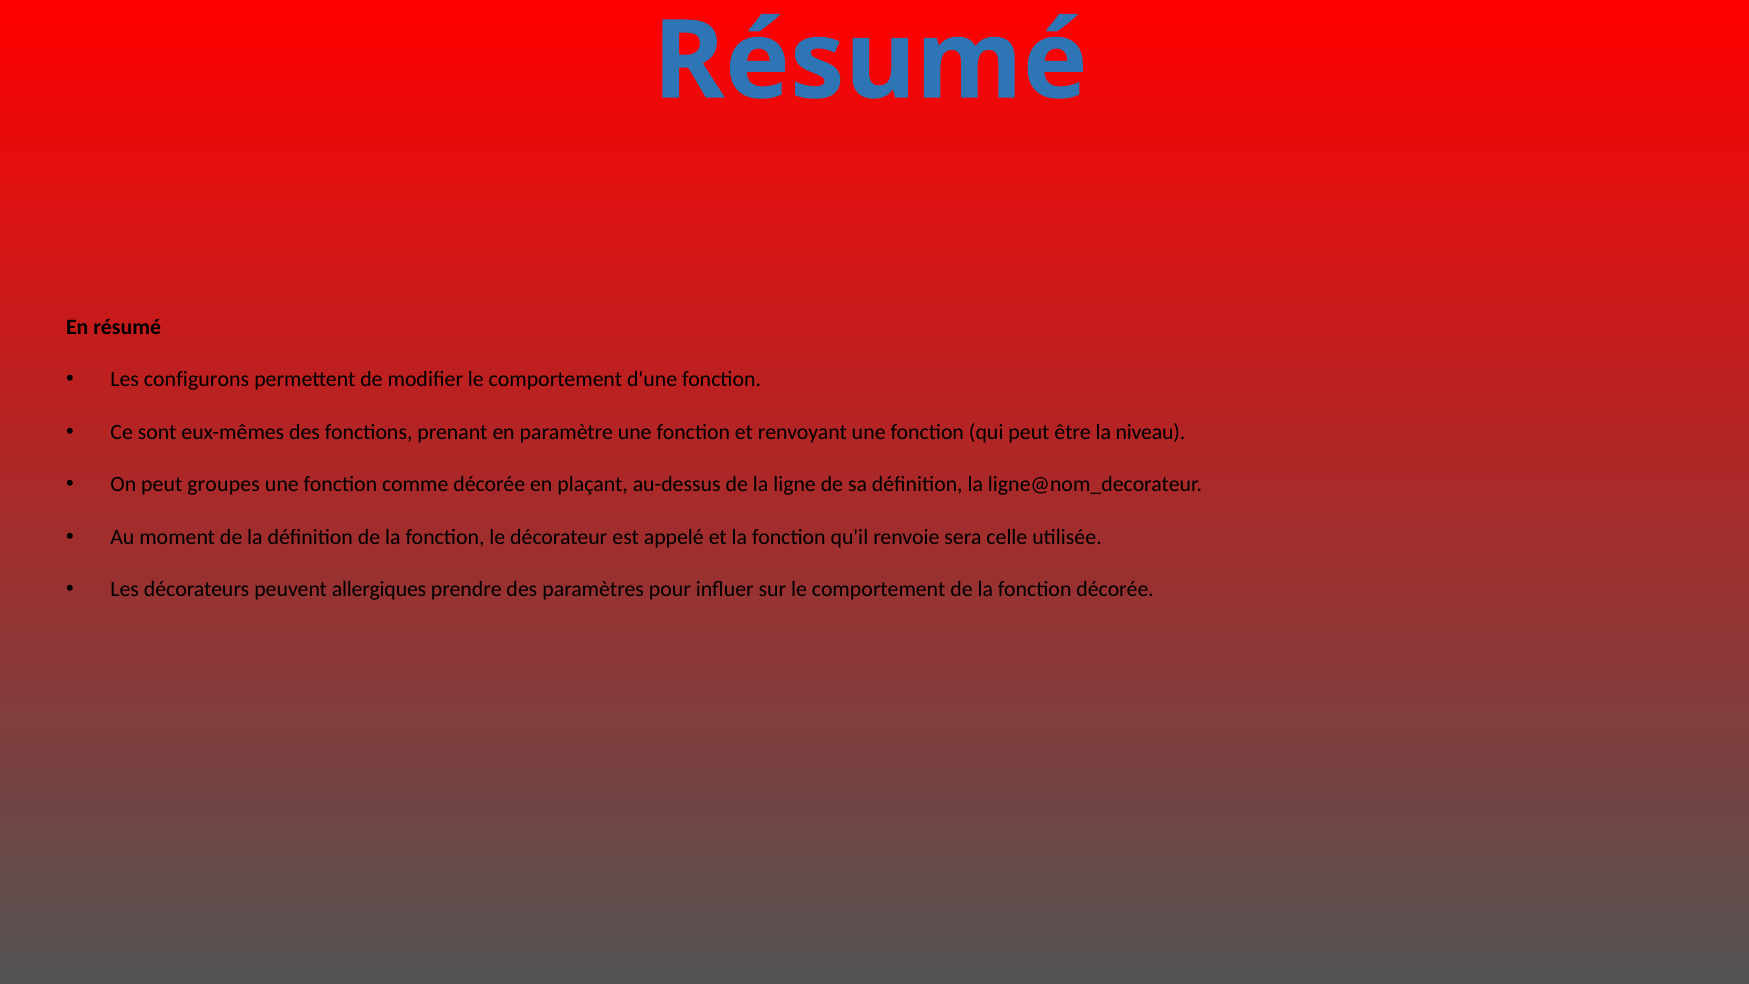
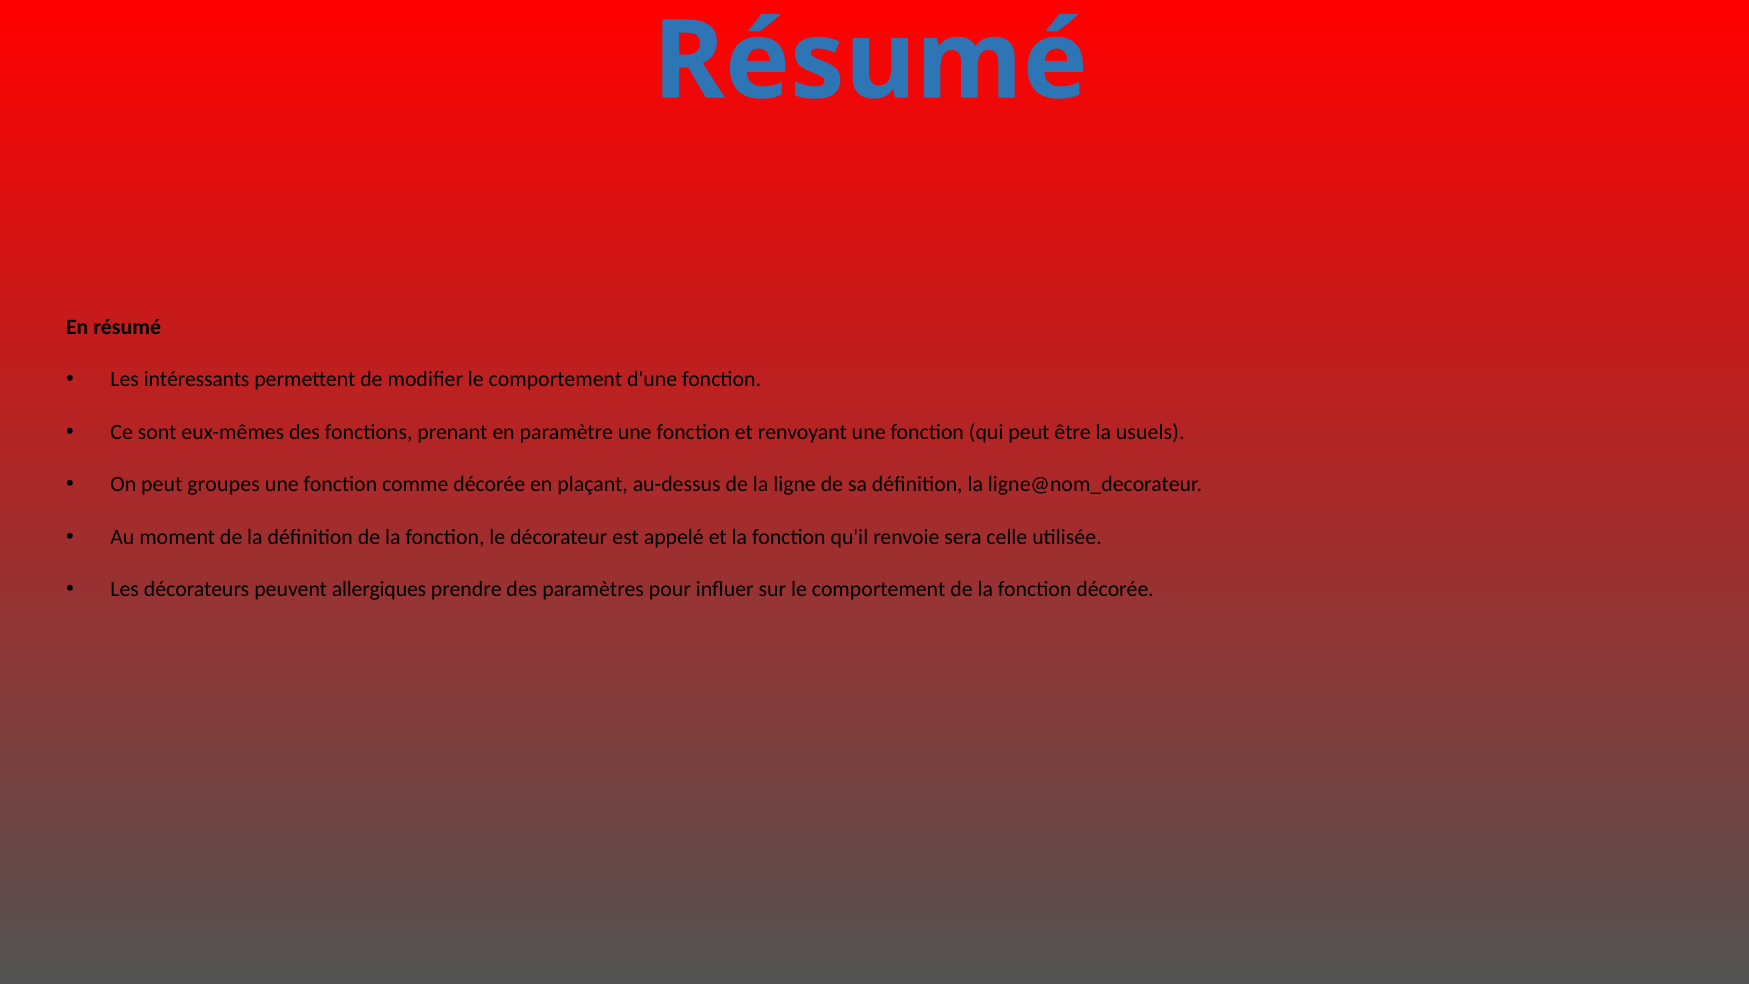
configurons: configurons -> intéressants (197, 380)
niveau: niveau -> usuels (1150, 432)
